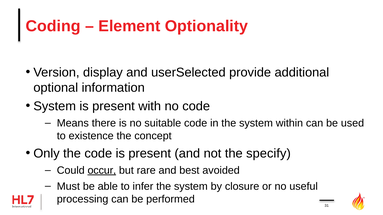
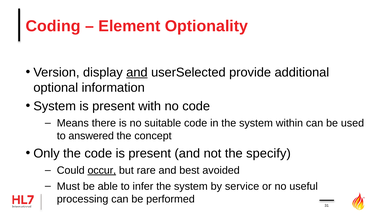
and underline: none -> present (137, 73)
existence: existence -> answered (91, 136)
closure: closure -> service (242, 187)
